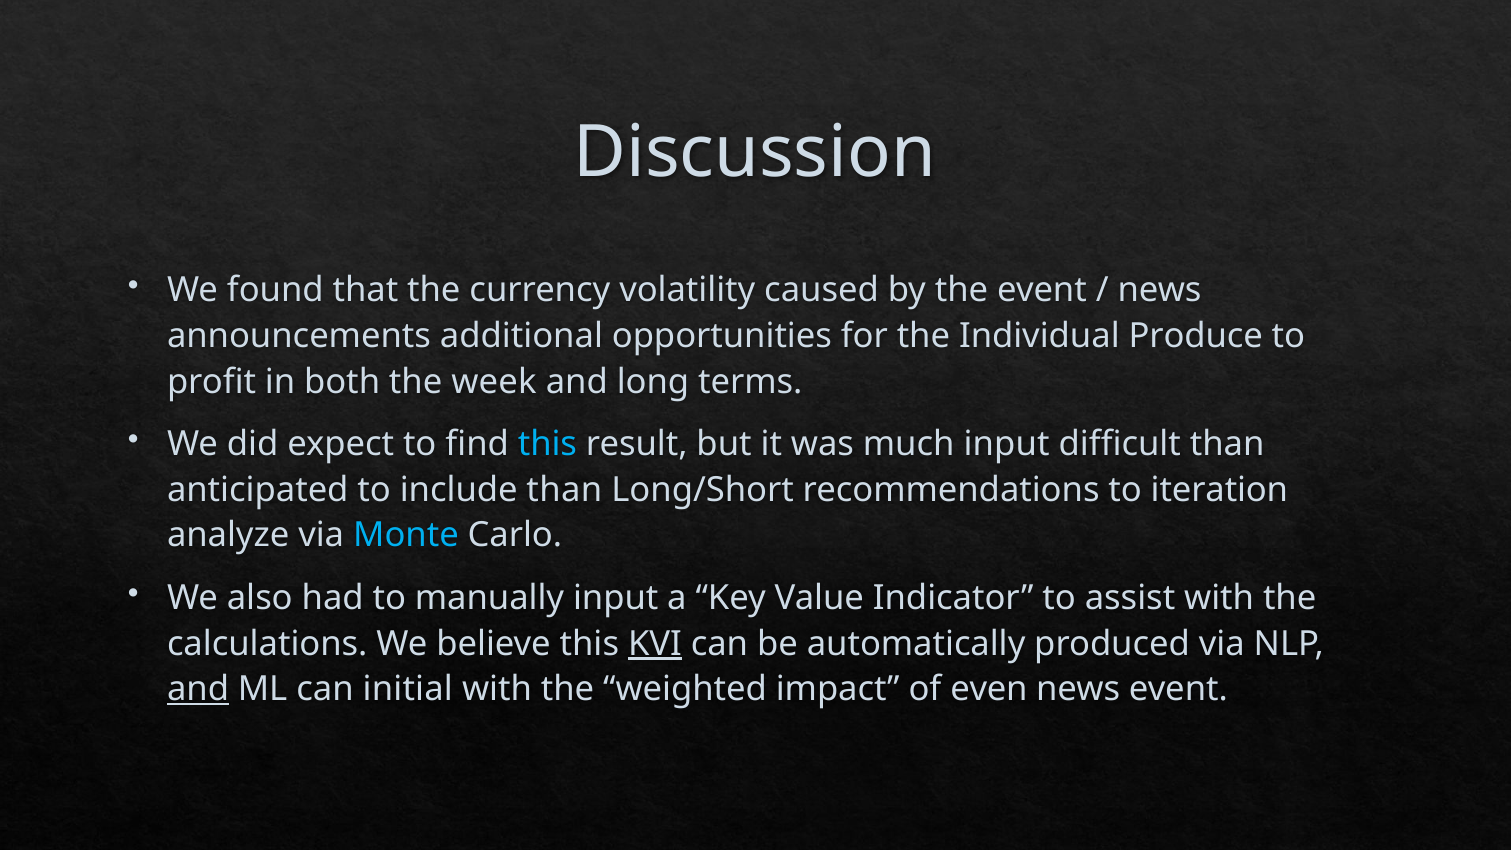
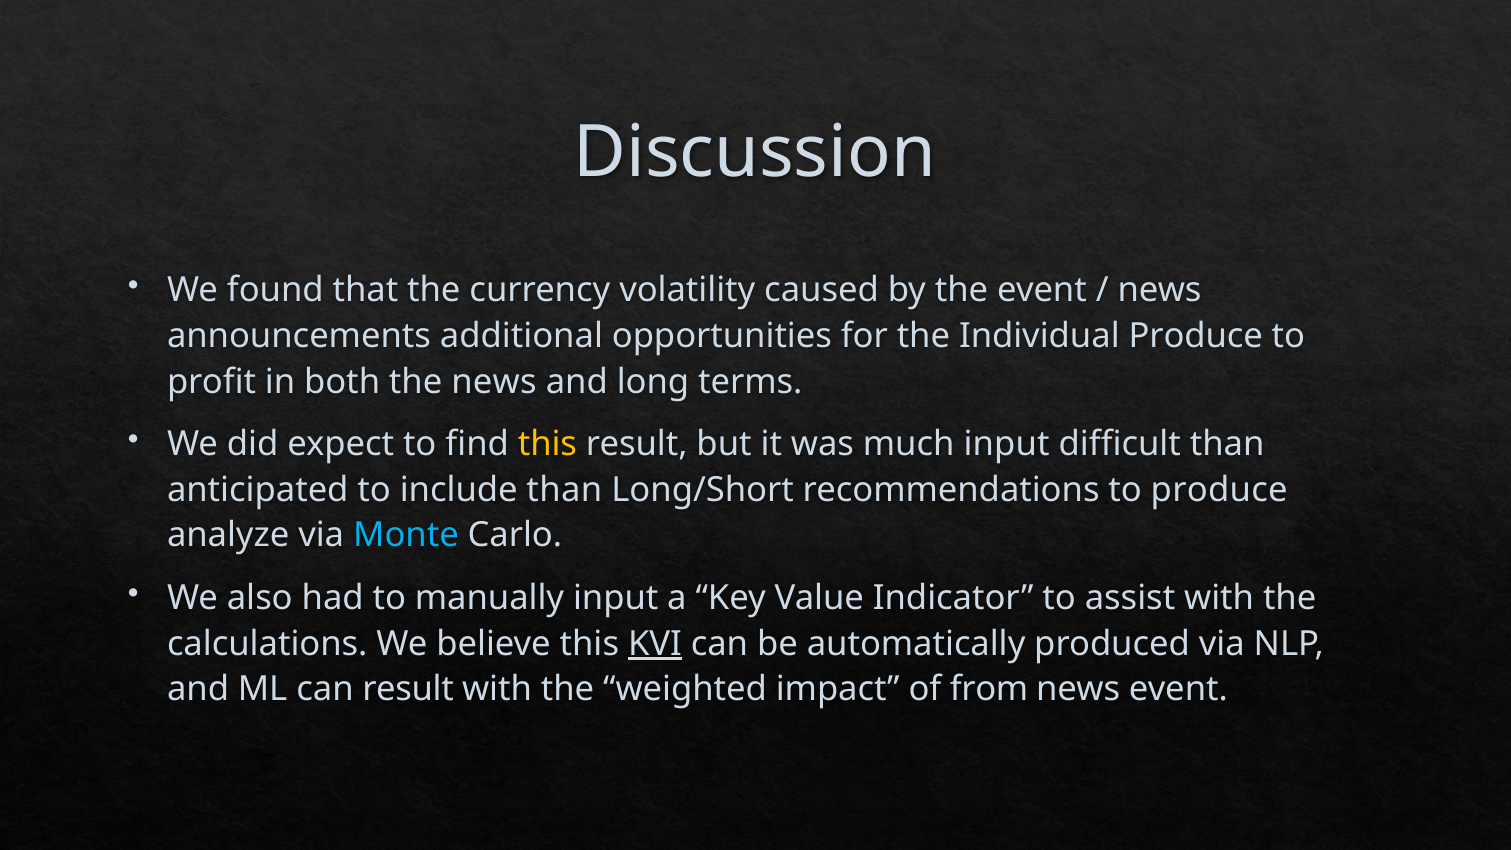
the week: week -> news (494, 382)
this colour: light blue -> yellow (547, 444)
to iteration: iteration -> produce (1219, 490)
and underline: present -> none (198, 689)
can initial: initial -> result (408, 689)
even: even -> from (989, 689)
